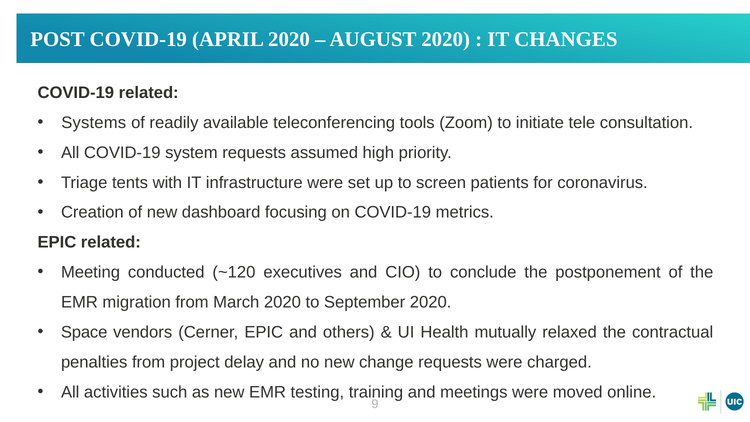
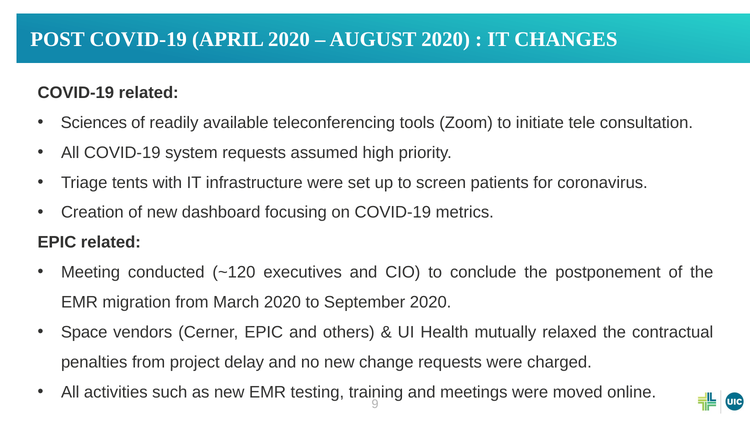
Systems: Systems -> Sciences (94, 123)
